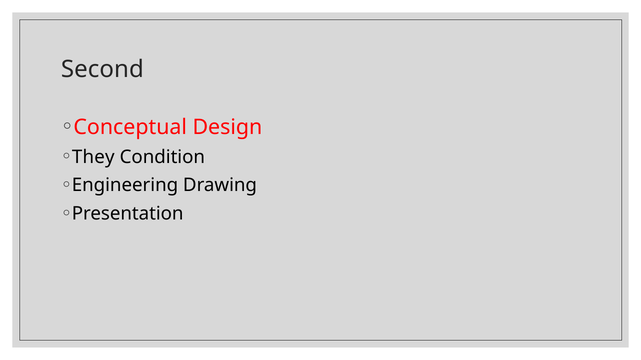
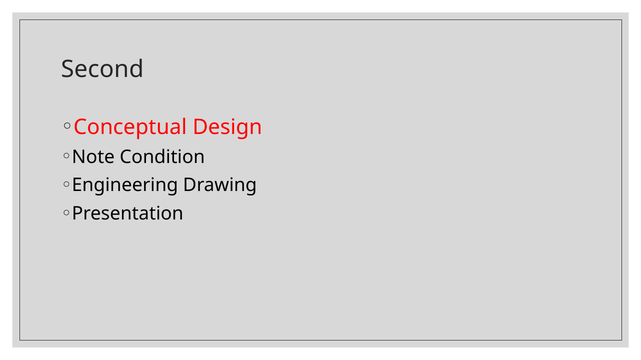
They: They -> Note (93, 157)
